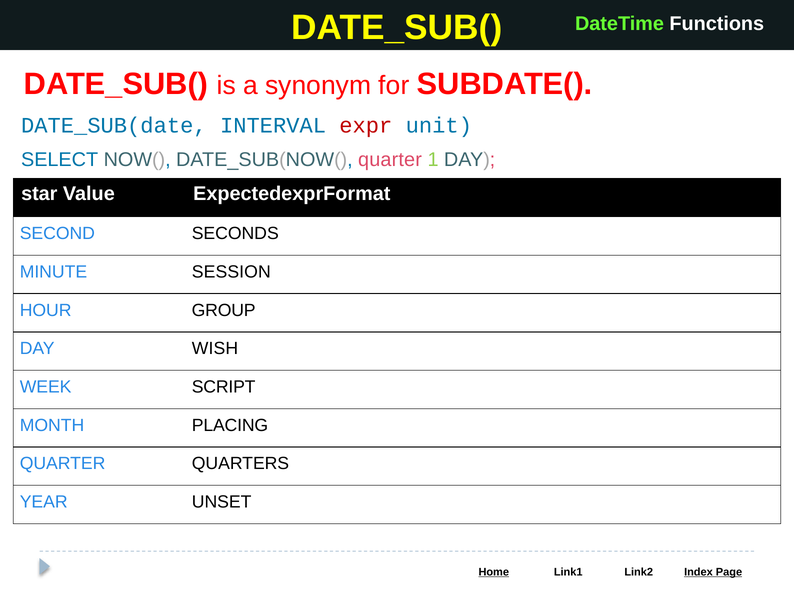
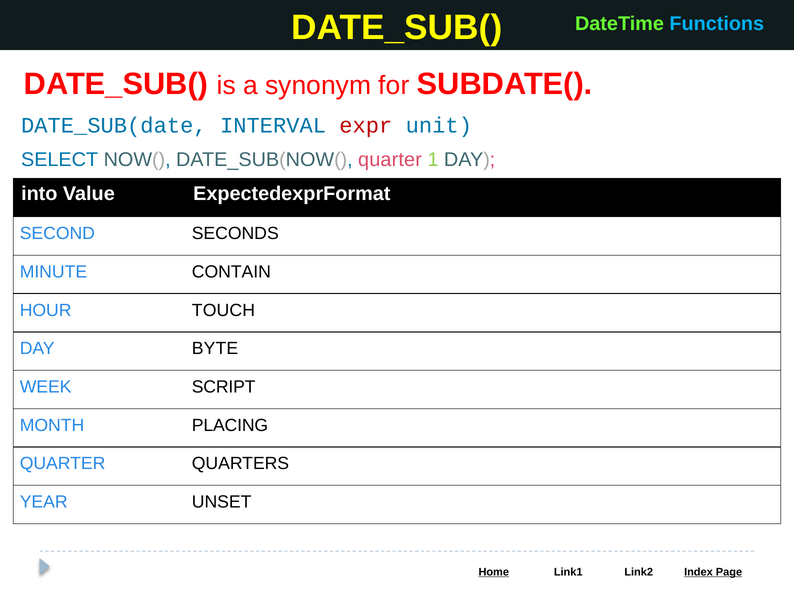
Functions colour: white -> light blue (717, 24)
star: star -> into (39, 194)
SESSION: SESSION -> CONTAIN (231, 272)
GROUP: GROUP -> TOUCH (223, 310)
WISH: WISH -> BYTE (215, 349)
